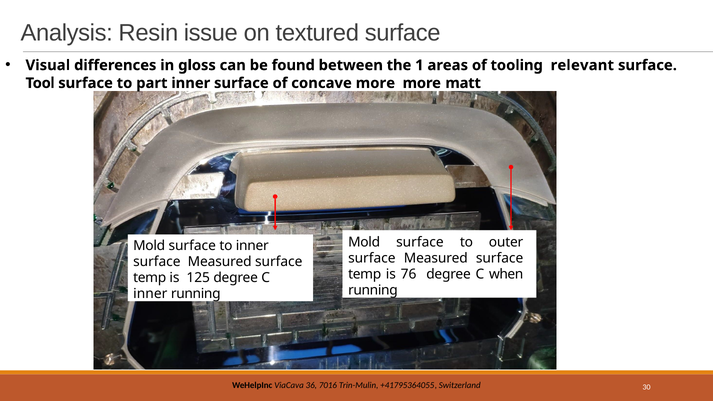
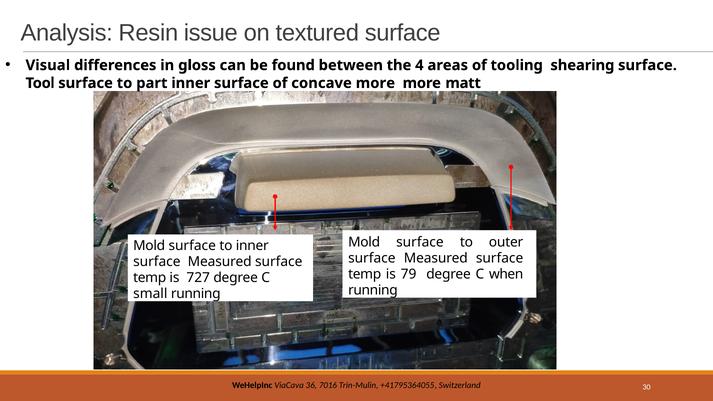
1: 1 -> 4 (419, 65)
relevant: relevant -> shearing (582, 65)
76: 76 -> 79 (409, 274)
125: 125 -> 727 (198, 278)
inner: inner -> small (150, 294)
